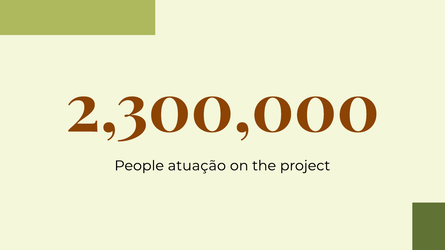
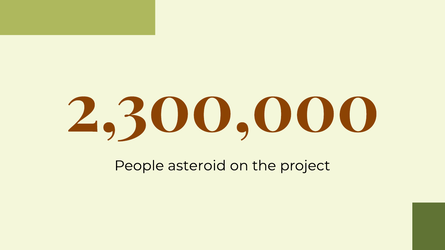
atuação: atuação -> asteroid (197, 166)
